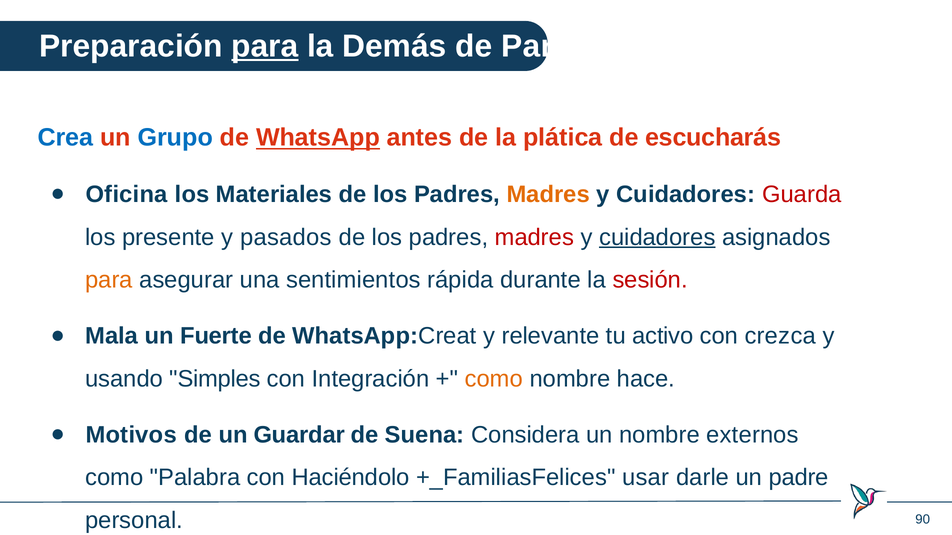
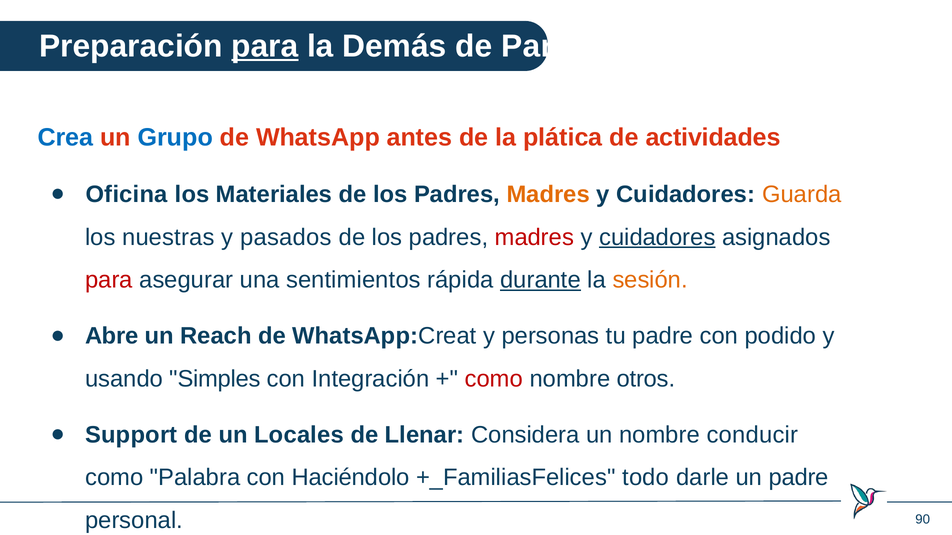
WhatsApp underline: present -> none (318, 138)
escucharás: escucharás -> actividades (713, 138)
Guarda colour: red -> orange (802, 195)
presente: presente -> nuestras (168, 237)
para colour: orange -> red (109, 280)
durante underline: none -> present (540, 280)
sesión colour: red -> orange (650, 280)
Mala: Mala -> Abre (112, 336)
Fuerte: Fuerte -> Reach (216, 336)
relevante: relevante -> personas (550, 336)
tu activo: activo -> padre (663, 336)
crezca: crezca -> podido (780, 336)
como colour: orange -> red (494, 379)
hace: hace -> otros (646, 379)
Motivos: Motivos -> Support (131, 435)
Guardar: Guardar -> Locales (299, 435)
Suena: Suena -> Llenar (425, 435)
externos: externos -> conducir (753, 435)
usar: usar -> todo (646, 478)
